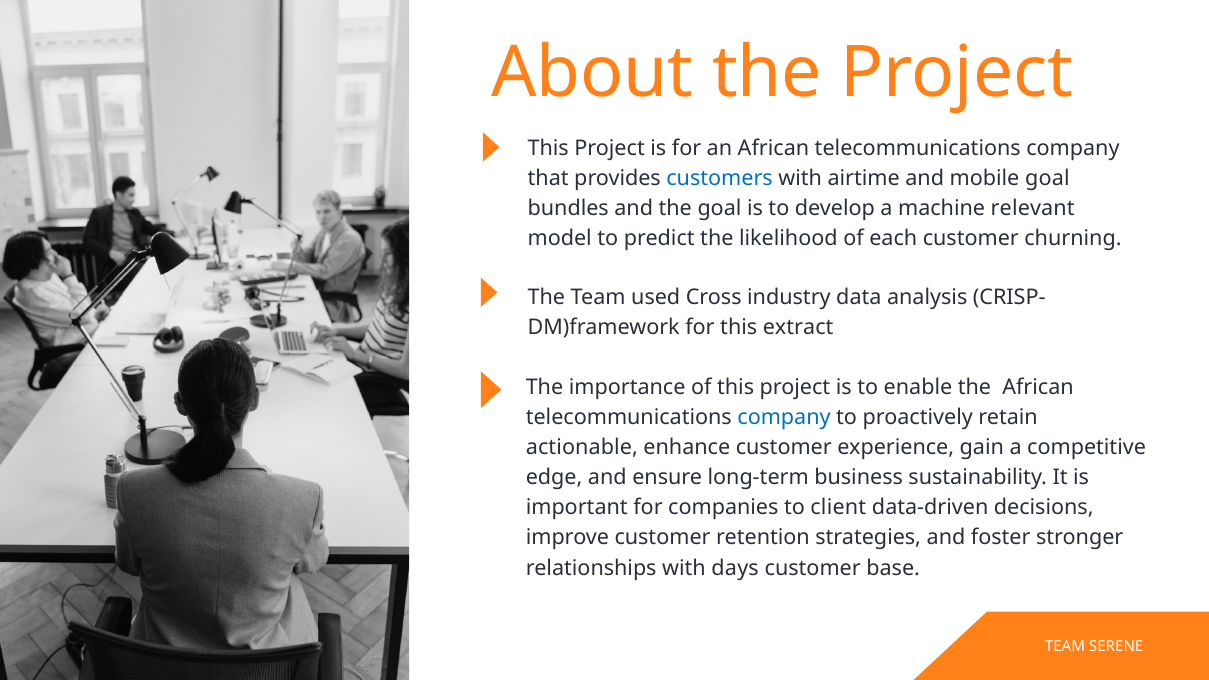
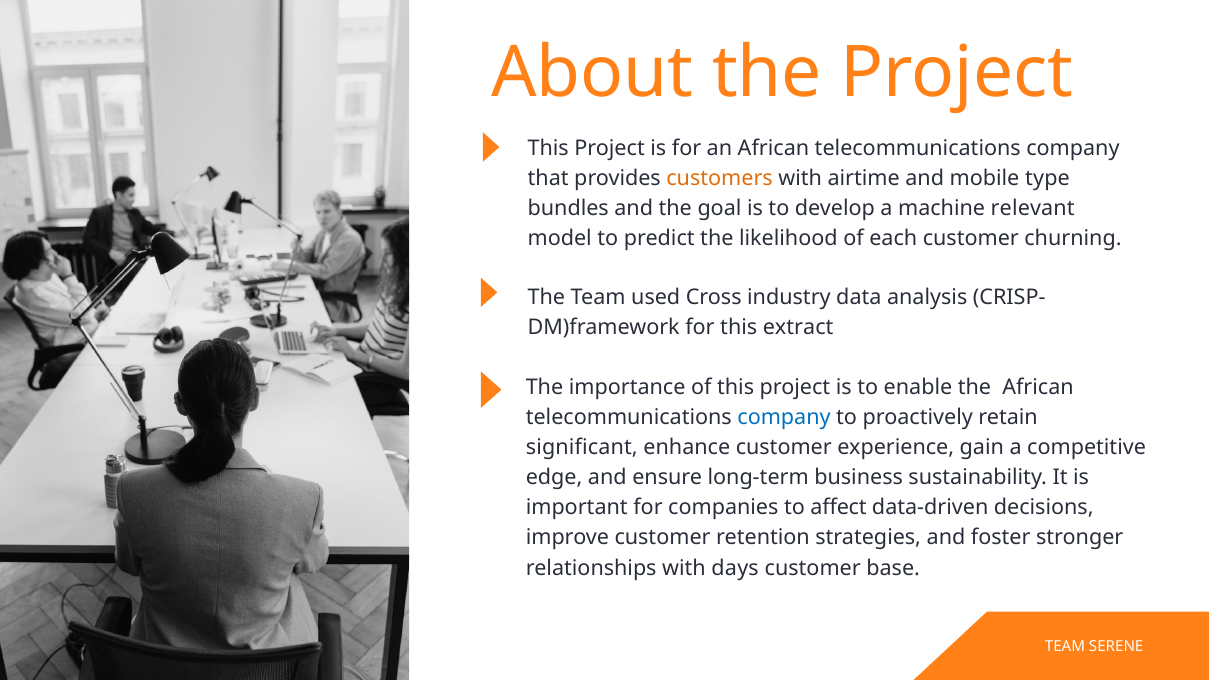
customers colour: blue -> orange (720, 178)
mobile goal: goal -> type (1047, 178)
actionable: actionable -> significant (582, 447)
client: client -> affect (839, 508)
